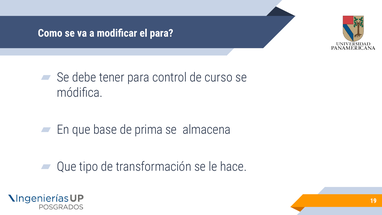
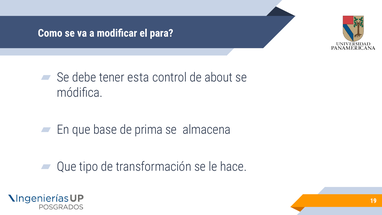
tener para: para -> esta (138, 77)
curso: curso -> about (219, 77)
